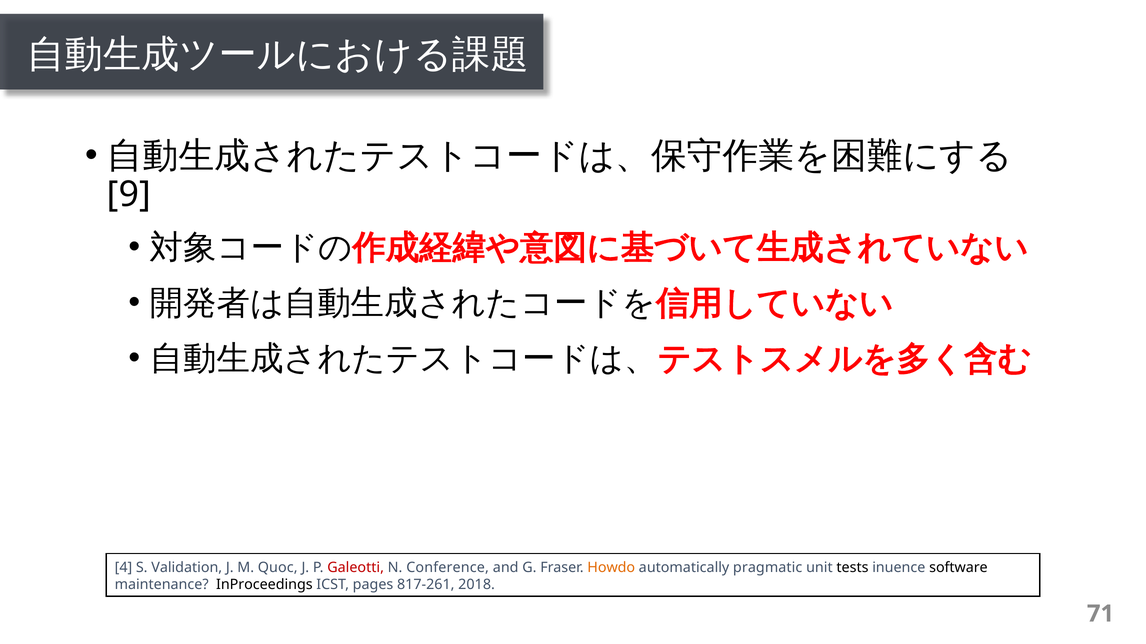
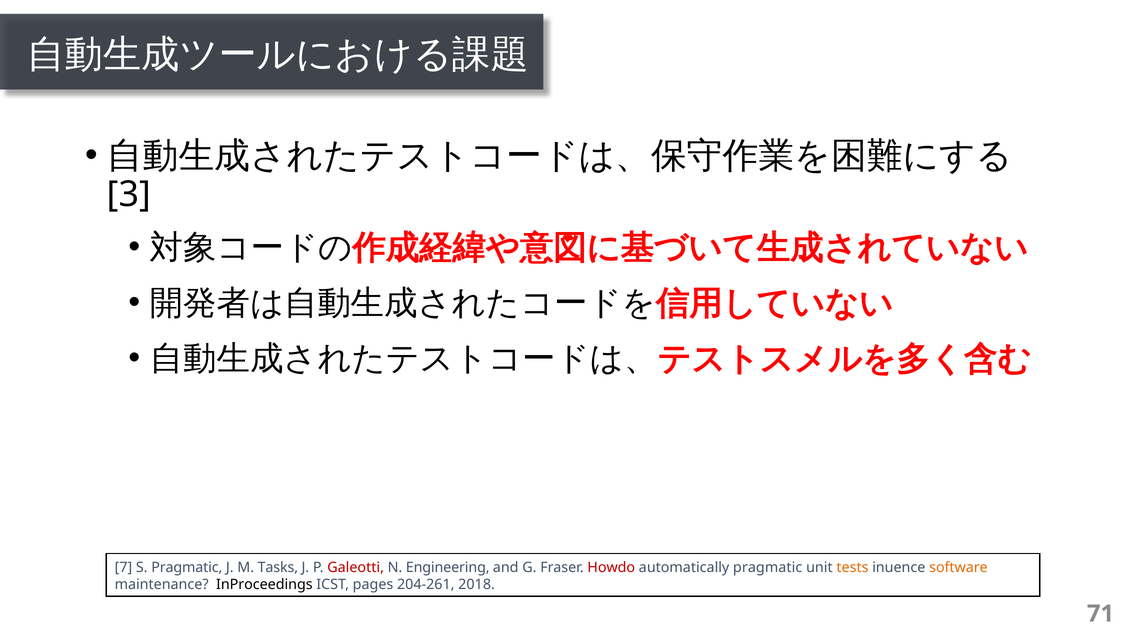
9: 9 -> 3 (129, 195)
4: 4 -> 7 (123, 568)
S Validation: Validation -> Pragmatic (187, 568)
Quoc: Quoc -> Tasks (278, 568)
Conference: Conference -> Engineering (448, 568)
Howdo colour: orange -> red (611, 568)
tests colour: black -> orange (852, 568)
software colour: black -> orange (958, 568)
817-261: 817-261 -> 204-261 (426, 585)
